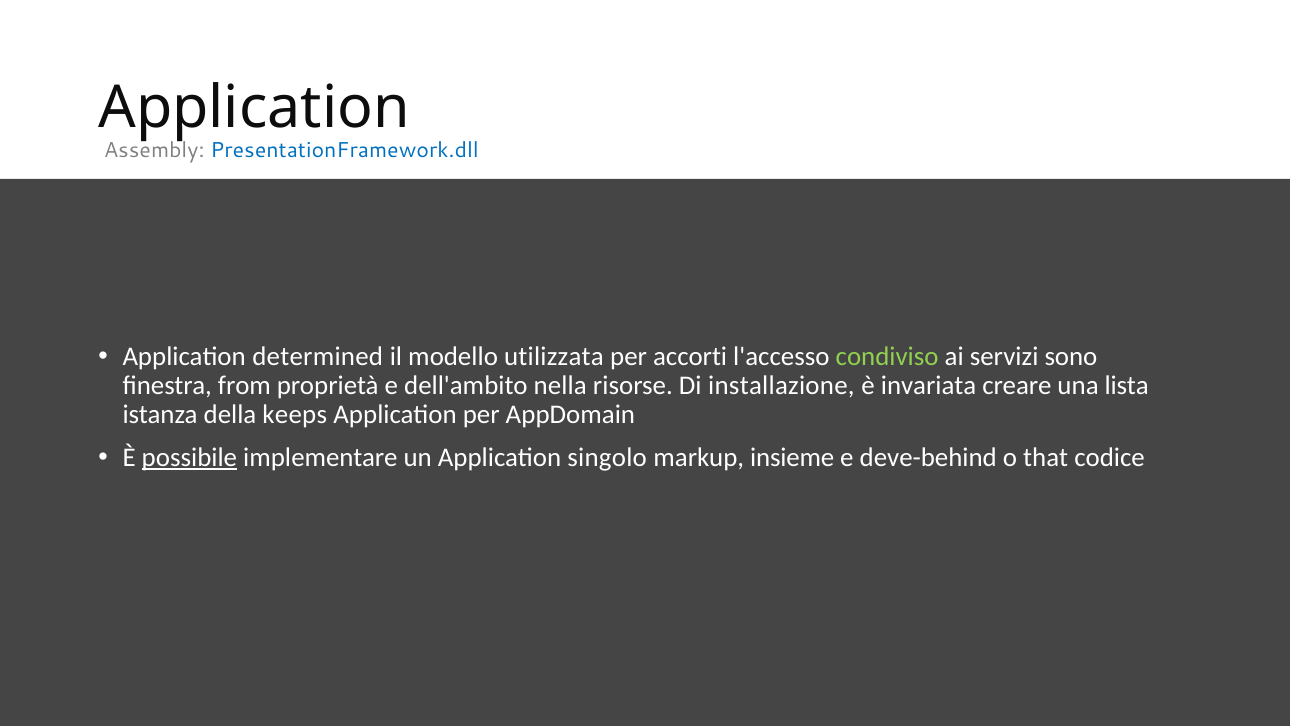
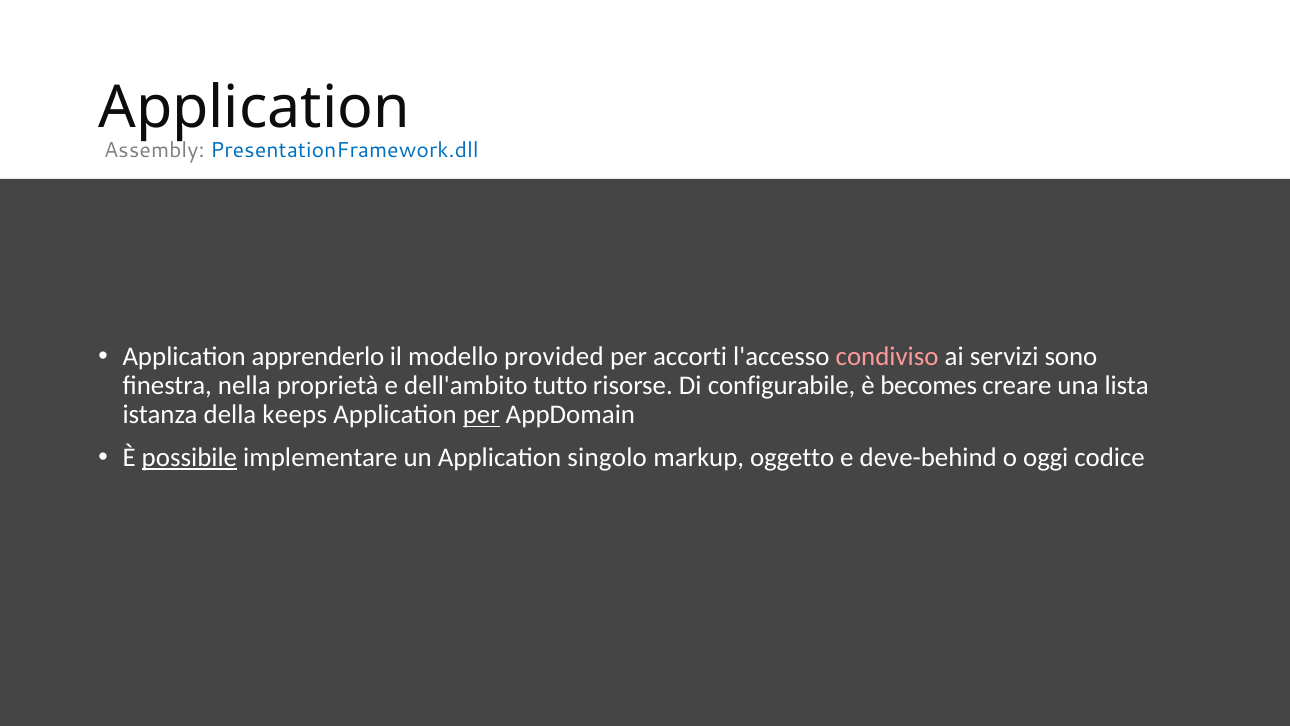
determined: determined -> apprenderlo (318, 357)
utilizzata: utilizzata -> provided (554, 357)
condiviso colour: light green -> pink (887, 357)
from: from -> nella (244, 386)
nella: nella -> tutto (560, 386)
installazione: installazione -> configurabile (782, 386)
invariata: invariata -> becomes (929, 386)
per underline: none -> present (481, 415)
insieme: insieme -> oggetto (792, 457)
that: that -> oggi (1046, 457)
